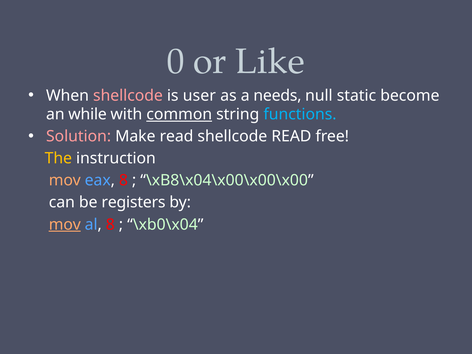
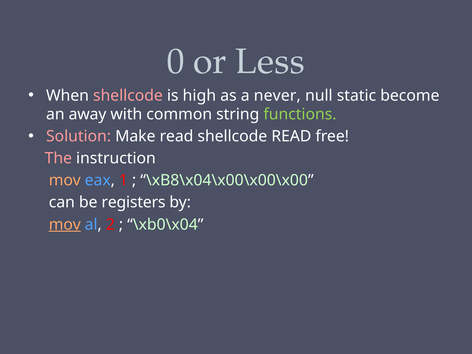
Like: Like -> Less (270, 61)
user: user -> high (199, 96)
needs: needs -> never (277, 96)
while: while -> away (88, 114)
common underline: present -> none (179, 114)
functions colour: light blue -> light green (300, 114)
The colour: yellow -> pink (58, 158)
eax 8: 8 -> 1 (123, 180)
al 8: 8 -> 2 (110, 224)
